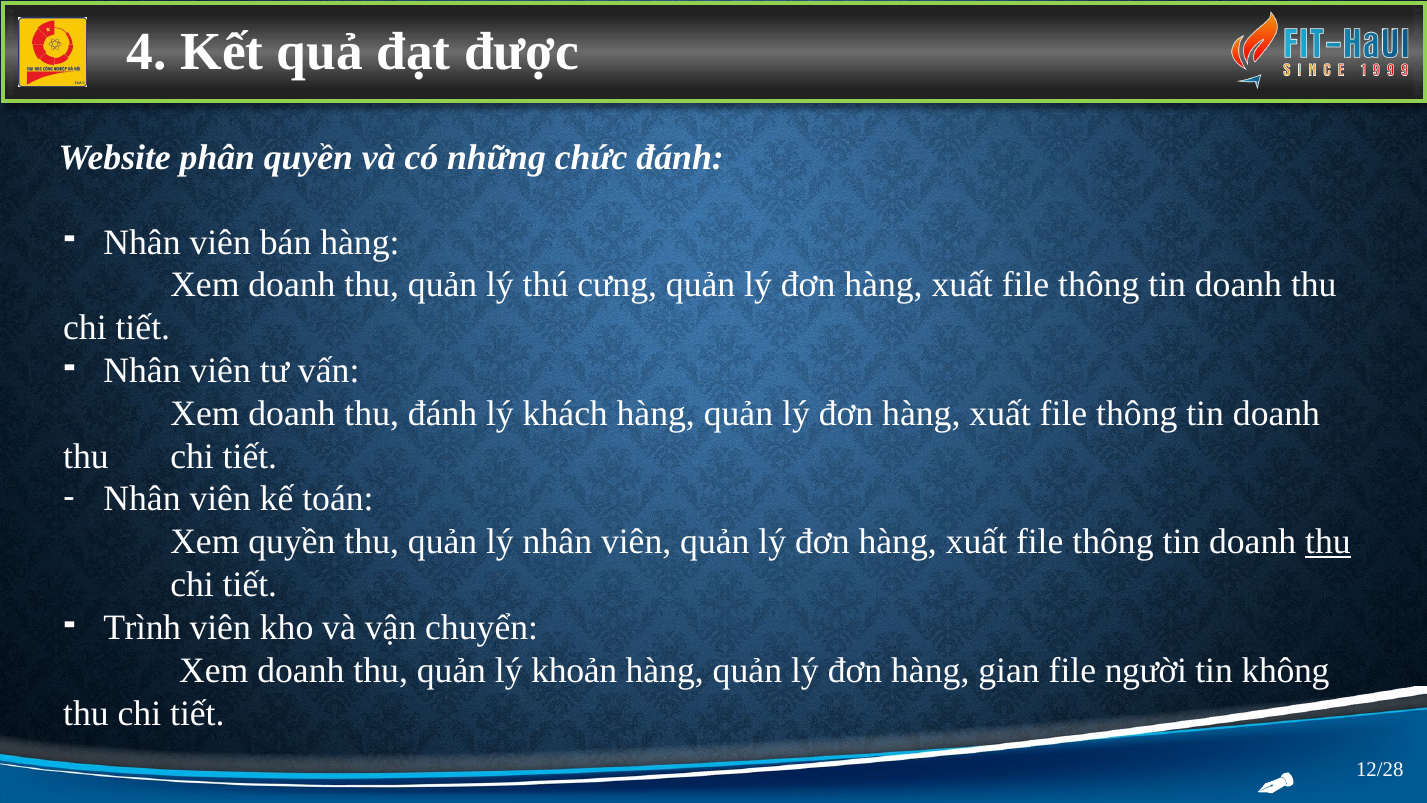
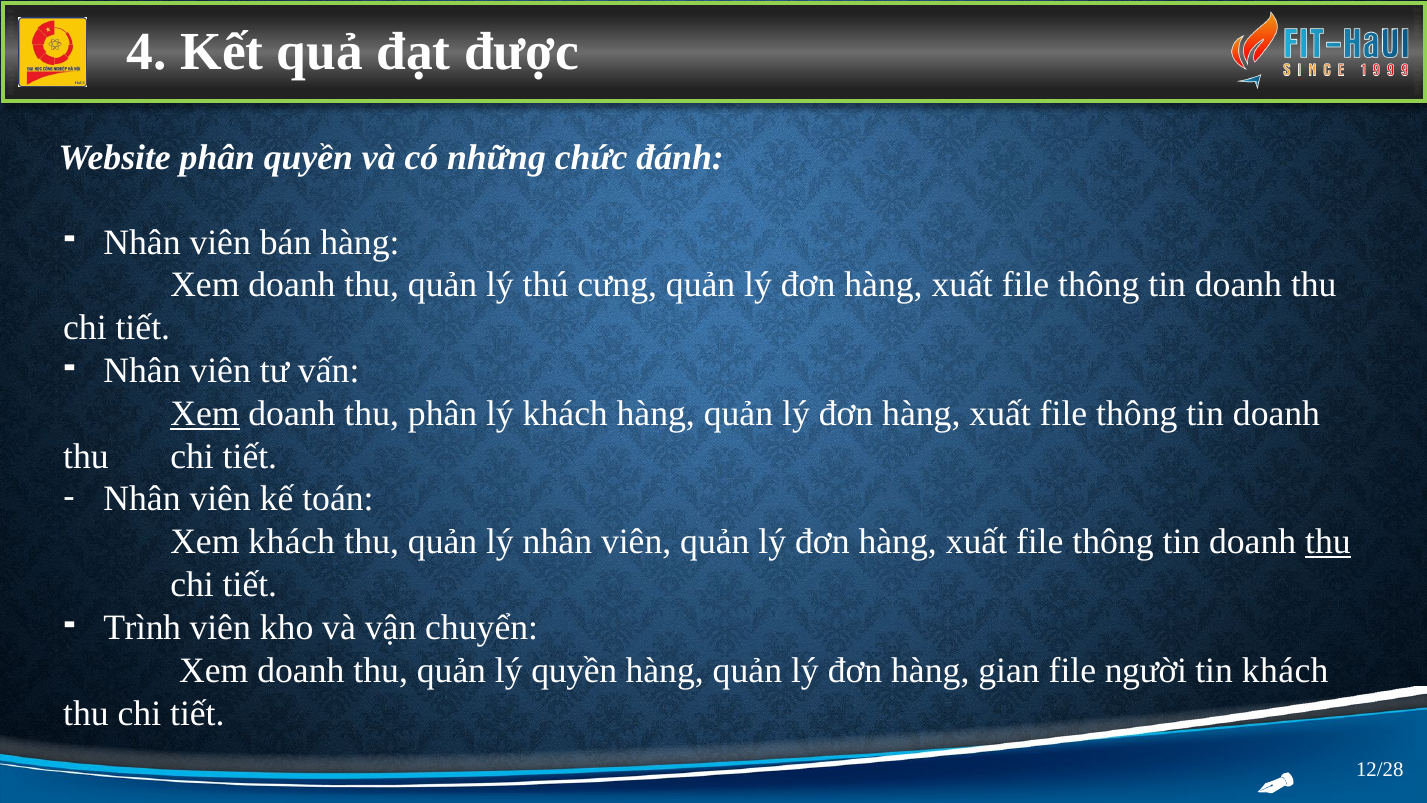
Xem underline: none -> present (205, 413)
thu đánh: đánh -> phân (443, 413)
Xem quyền: quyền -> khách (292, 542)
lý khoản: khoản -> quyền (574, 670)
tin không: không -> khách (1285, 670)
